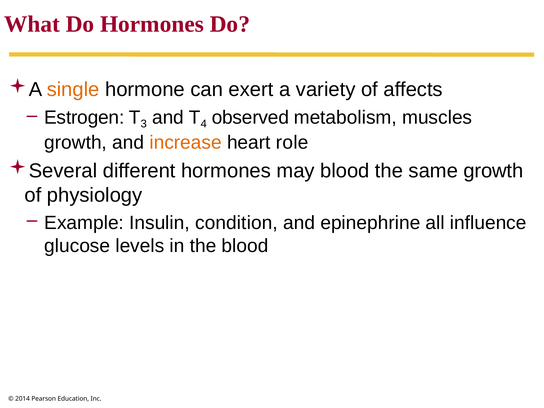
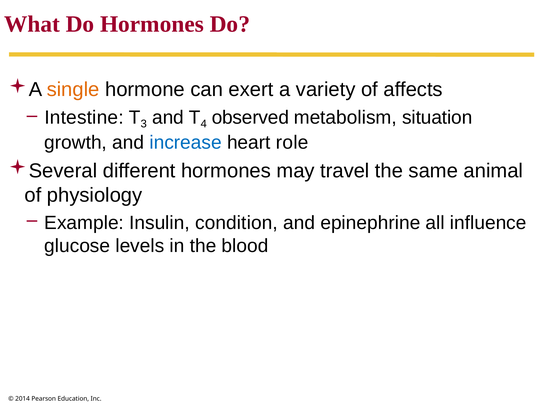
Estrogen: Estrogen -> Intestine (84, 117)
muscles: muscles -> situation (437, 117)
increase colour: orange -> blue (186, 142)
may blood: blood -> travel (345, 171)
same growth: growth -> animal (493, 171)
